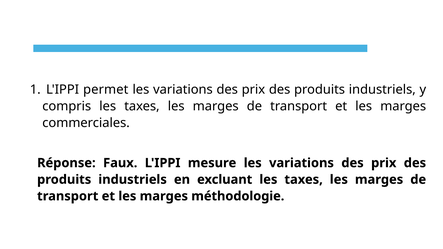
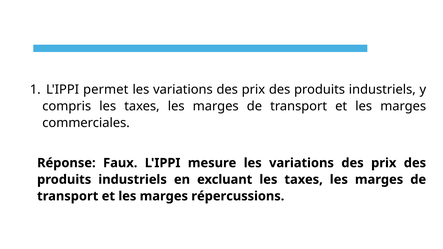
méthodologie: méthodologie -> répercussions (238, 196)
